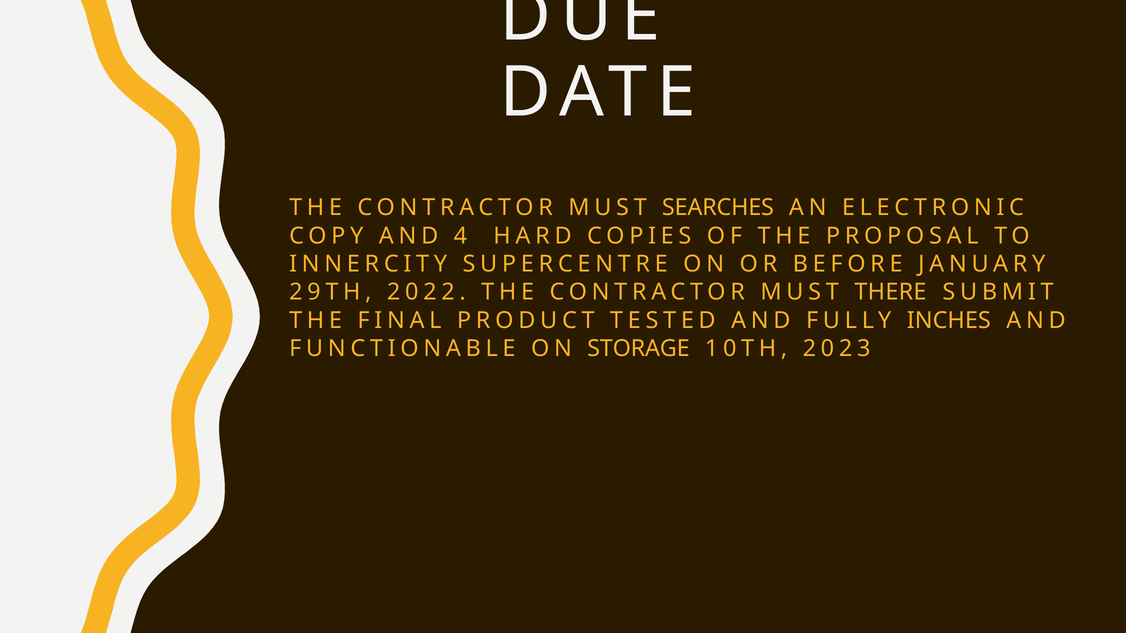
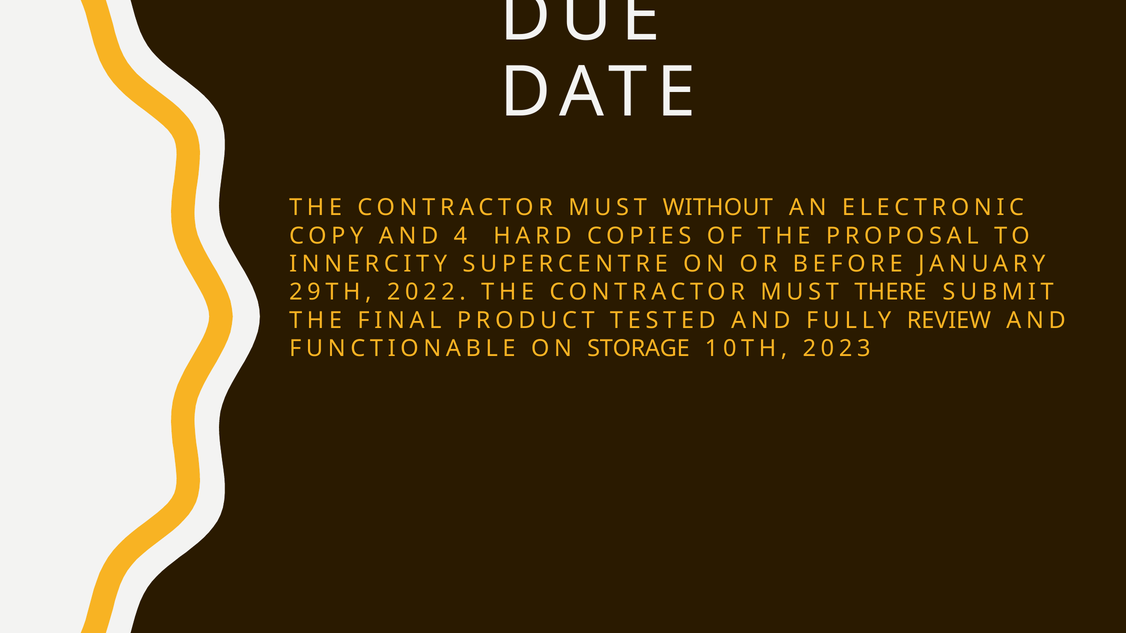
SEARCHES: SEARCHES -> WITHOUT (718, 208)
INCHES: INCHES -> REVIEW (949, 321)
